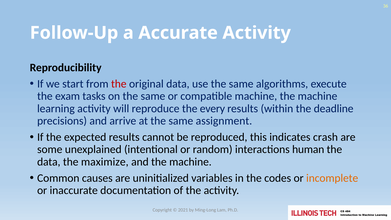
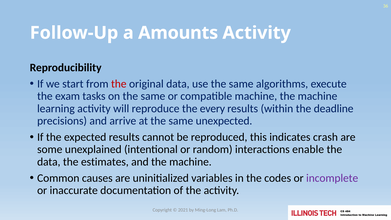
Accurate: Accurate -> Amounts (178, 33)
assignment: assignment -> unexpected (224, 121)
human: human -> enable (308, 149)
maximize: maximize -> estimates (105, 162)
incomplete colour: orange -> purple (332, 178)
